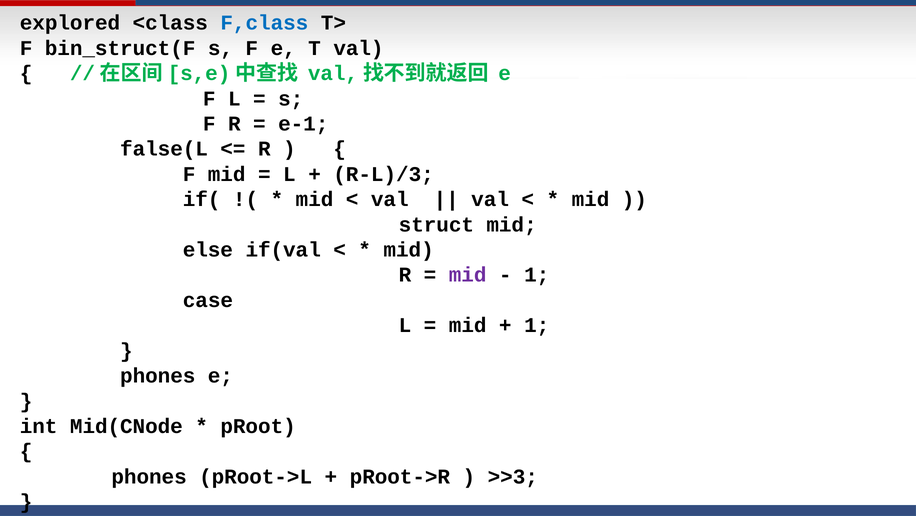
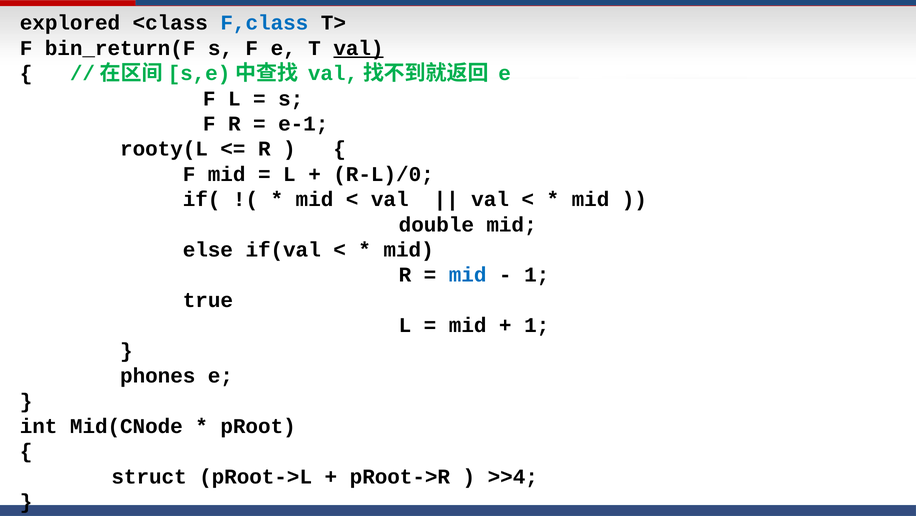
bin_struct(F: bin_struct(F -> bin_return(F (120, 48)
val underline: none -> present (358, 48)
false(L: false(L -> rooty(L (164, 149)
R-L)/3: R-L)/3 -> R-L)/0 (384, 174)
struct: struct -> double (436, 224)
mid colour: purple -> blue (468, 275)
case: case -> true (208, 300)
phones: phones -> struct (149, 476)
>>3: >>3 -> >>4 (513, 476)
